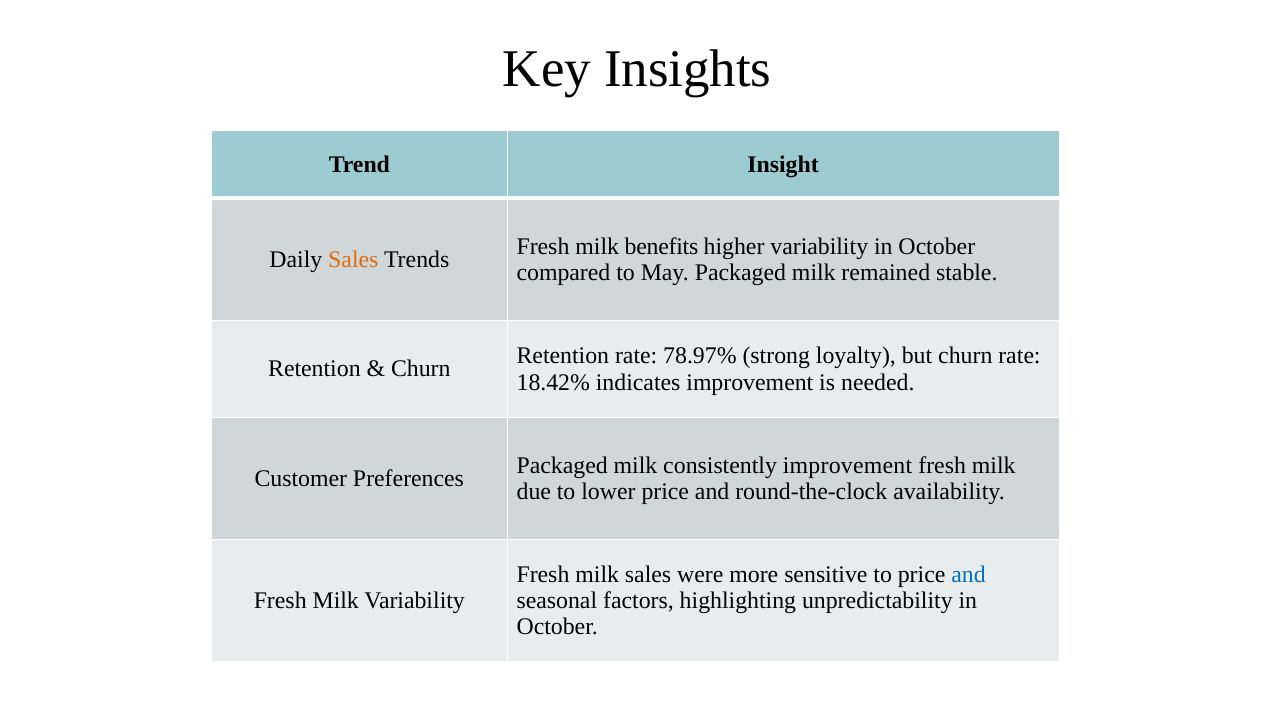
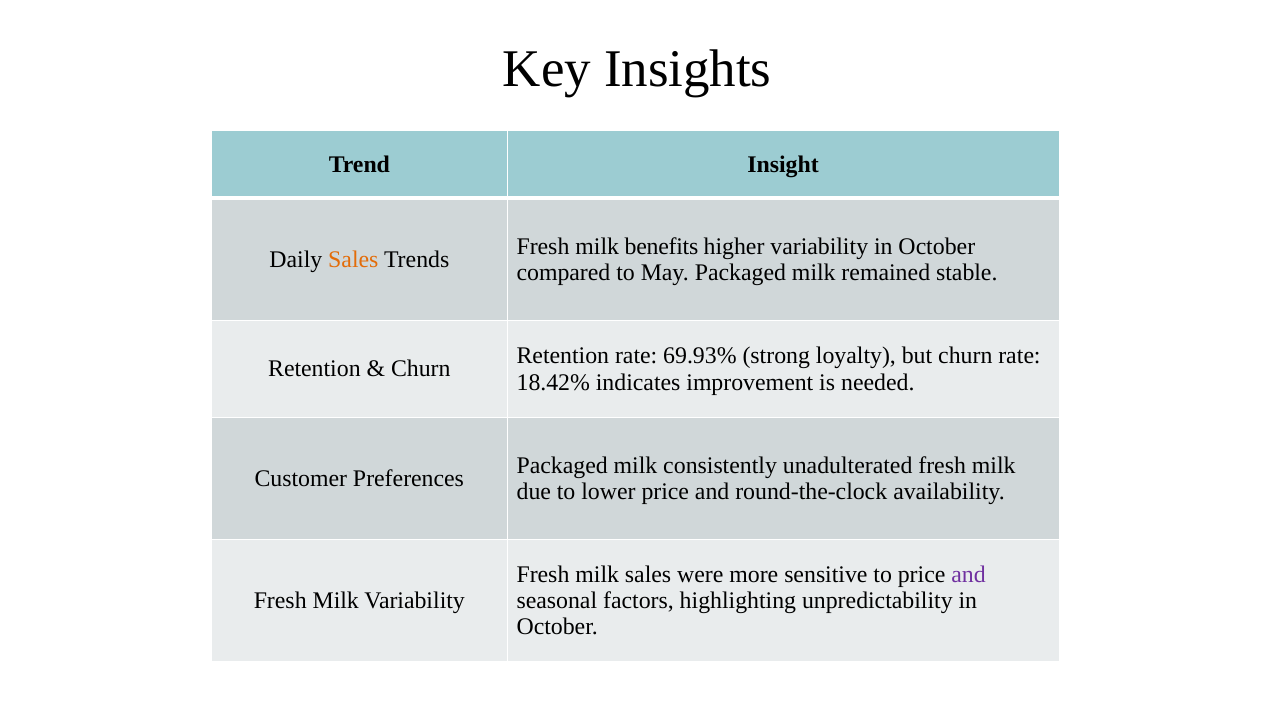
78.97%: 78.97% -> 69.93% (700, 356)
consistently improvement: improvement -> unadulterated (848, 465)
and colour: blue -> purple (968, 574)
